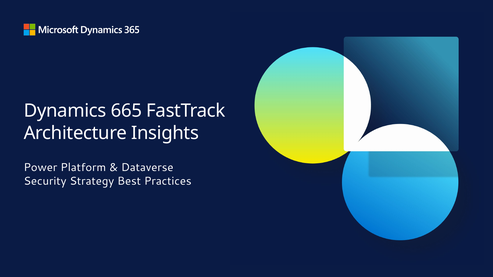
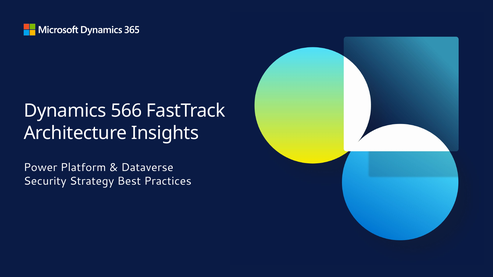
665: 665 -> 566 (126, 111)
